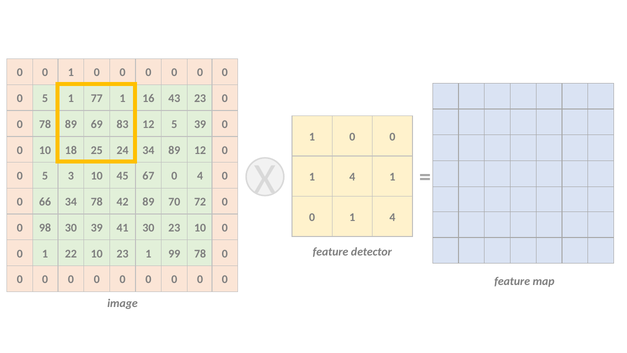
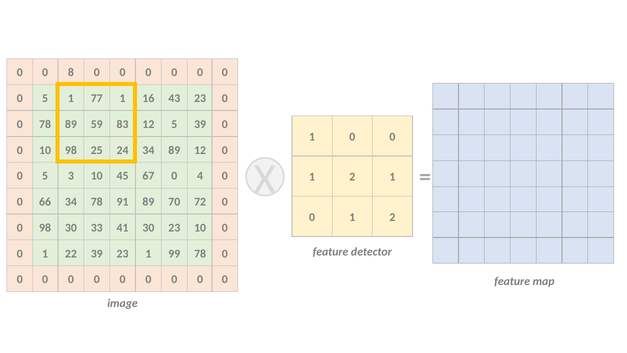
1: 1 -> 8 (71, 73)
69: 69 -> 59 (97, 124)
10 18: 18 -> 98 (71, 150)
4: 4 -> 2 (352, 177)
42: 42 -> 91 (123, 202)
4: 4 -> 2 (392, 217)
30 39: 39 -> 33 (97, 228)
22 10: 10 -> 39 (97, 253)
